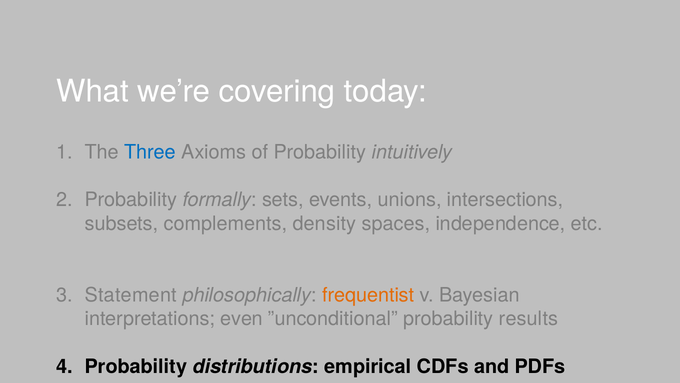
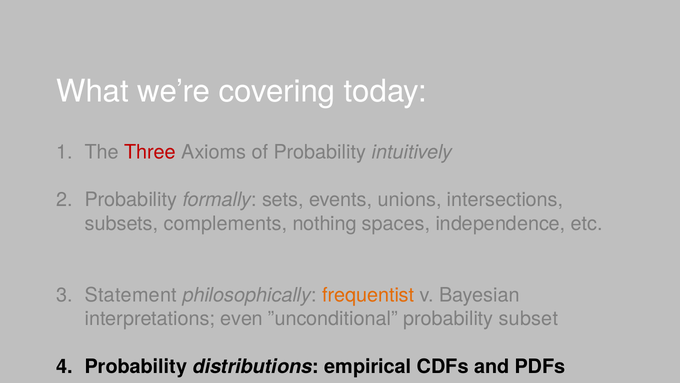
Three colour: blue -> red (150, 152)
density: density -> nothing (325, 223)
results: results -> subset (528, 319)
